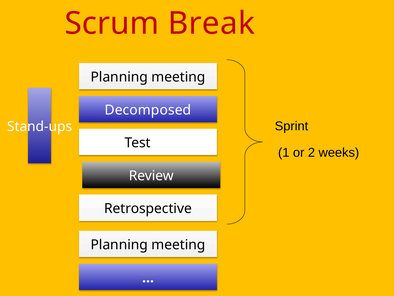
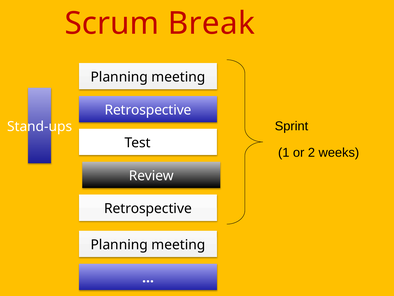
Decomposed: Decomposed -> Retrospective (148, 110)
